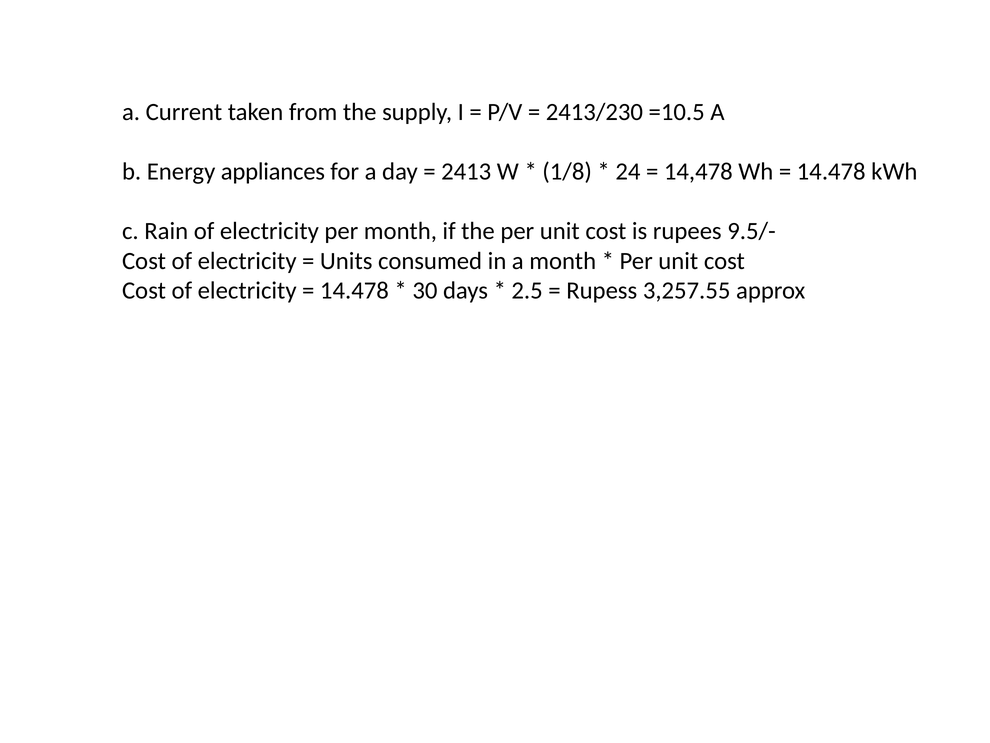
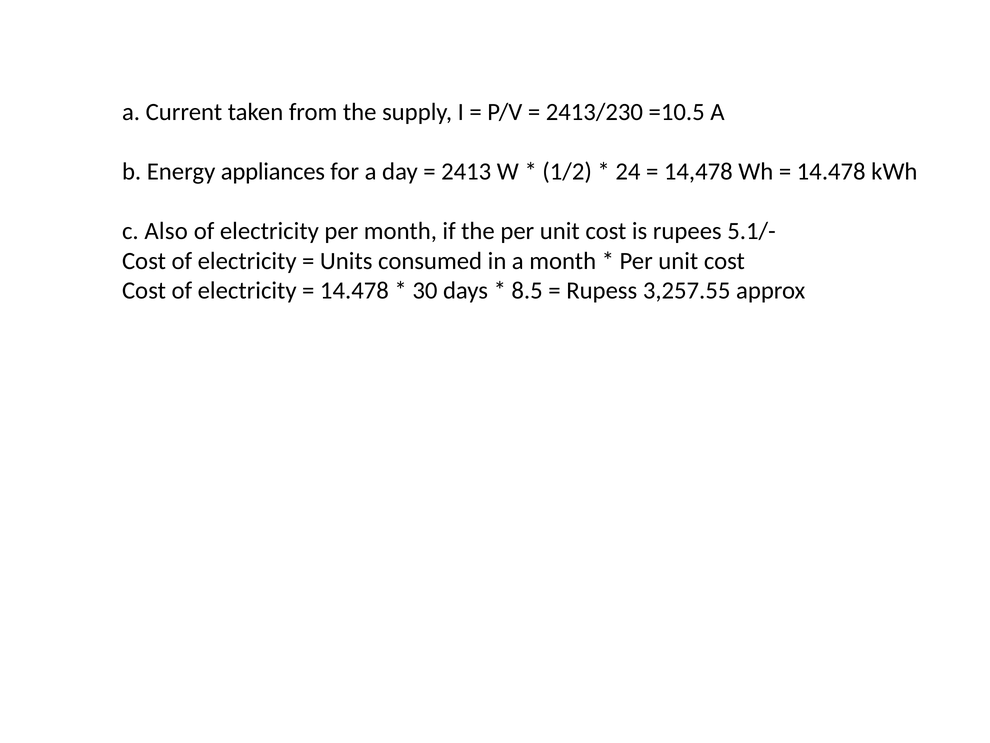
1/8: 1/8 -> 1/2 (567, 172)
Rain: Rain -> Also (166, 231)
9.5/-: 9.5/- -> 5.1/- (752, 231)
2.5: 2.5 -> 8.5 (527, 290)
